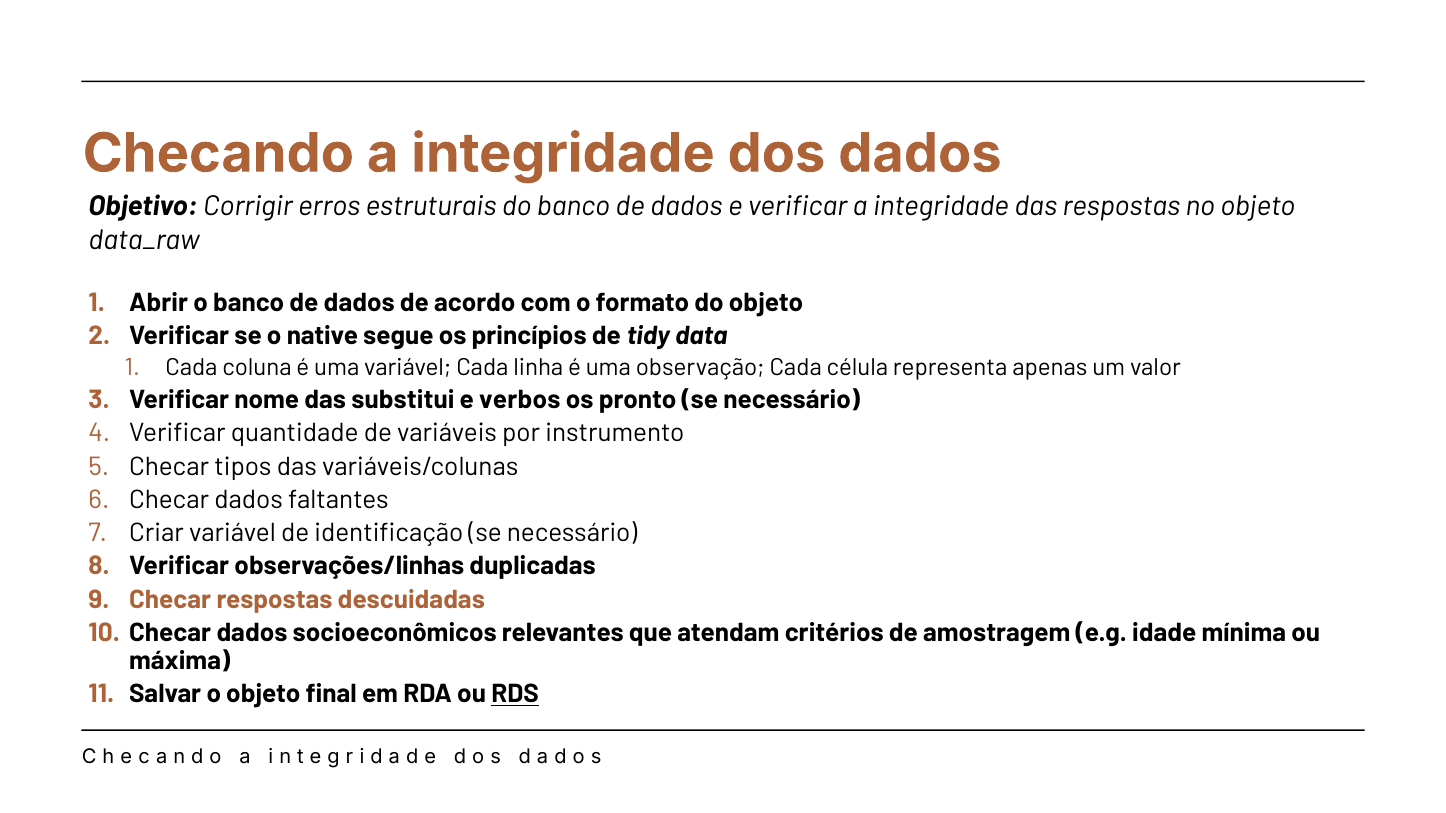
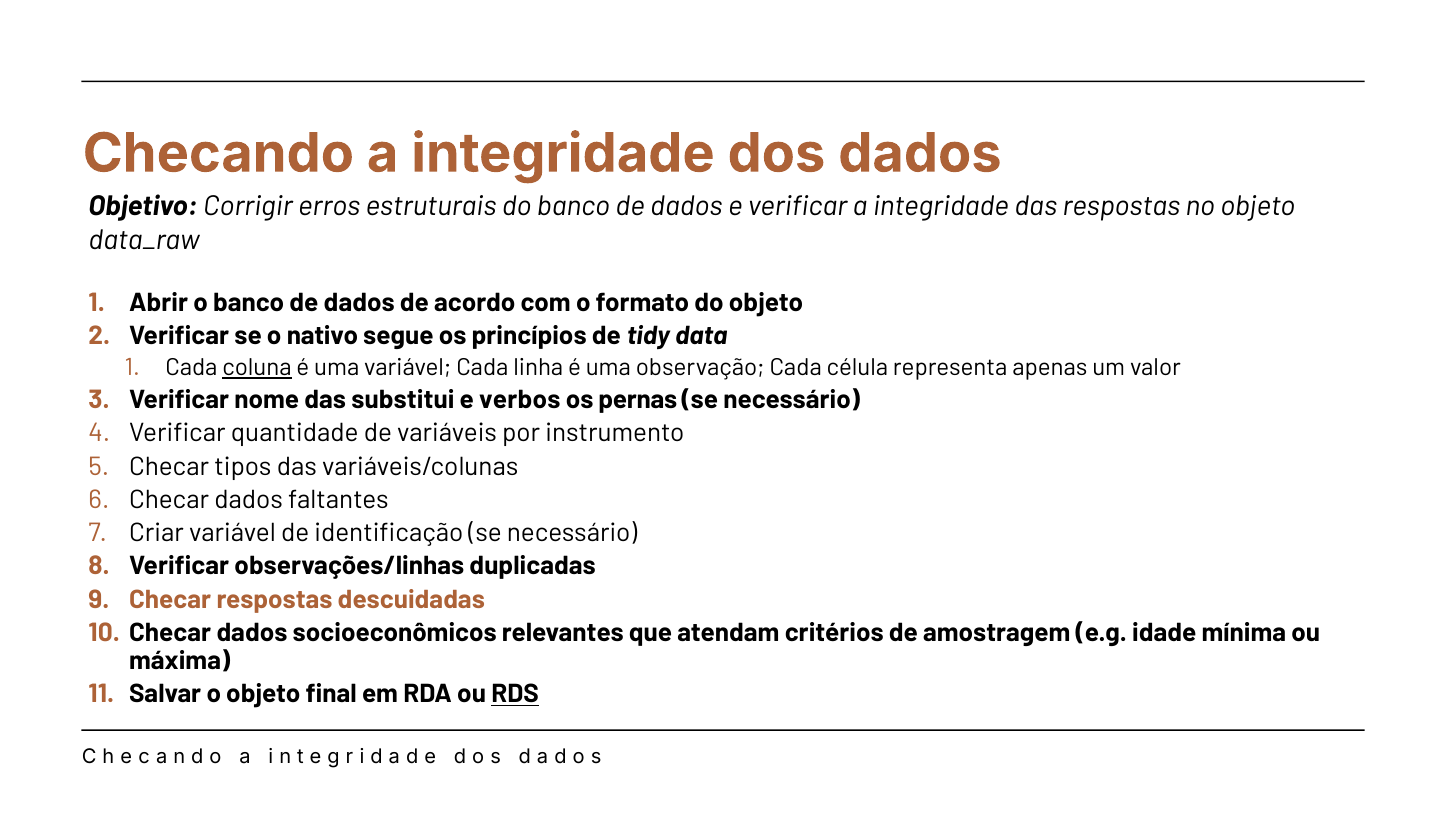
native: native -> nativo (322, 336)
coluna underline: none -> present (257, 368)
pronto: pronto -> pernas (638, 400)
